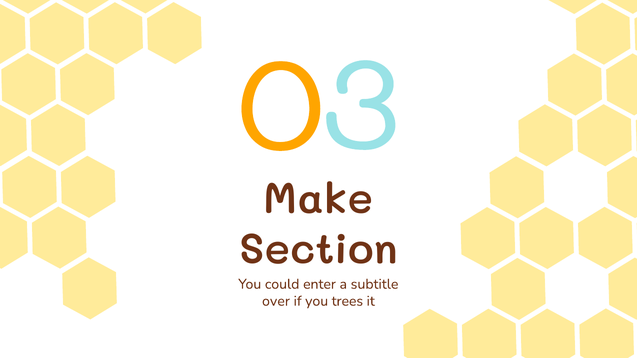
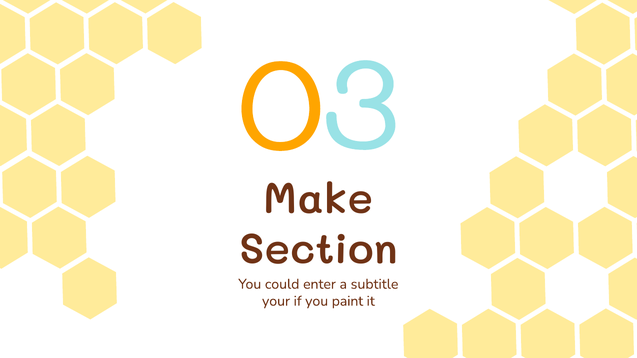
over: over -> your (276, 301)
trees: trees -> paint (347, 301)
